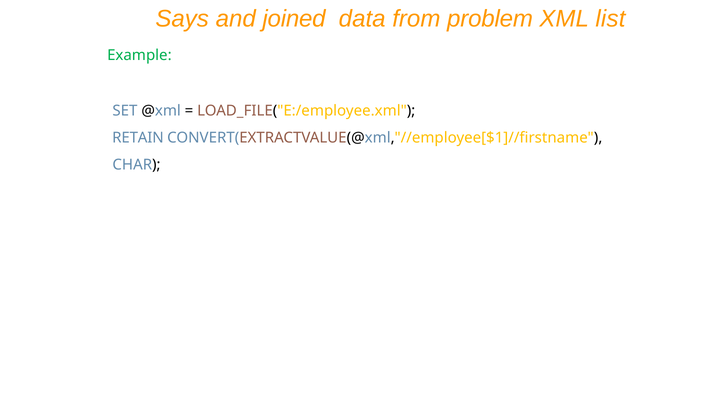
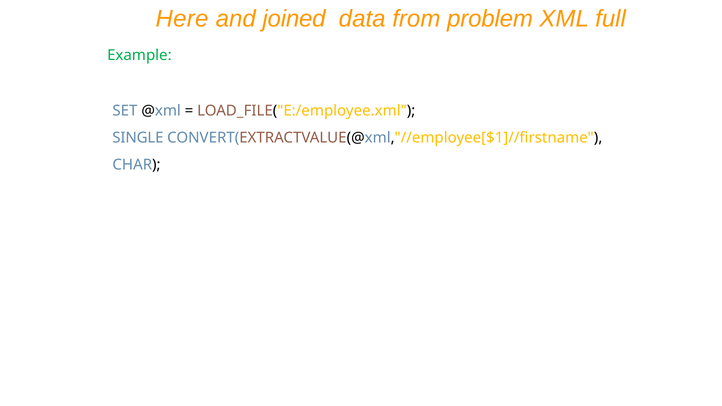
Says: Says -> Here (182, 19)
list: list -> full (611, 19)
RETAIN: RETAIN -> SINGLE (138, 138)
